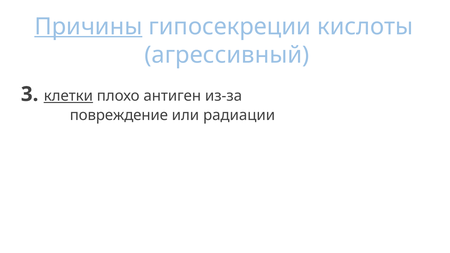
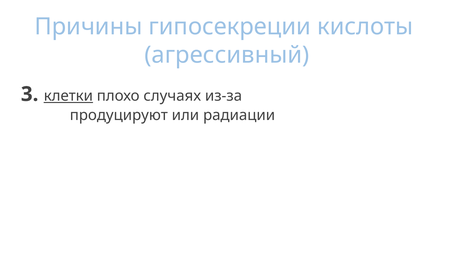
Причины underline: present -> none (88, 27)
антиген: антиген -> случаях (172, 96)
повреждение: повреждение -> продуцируют (119, 115)
